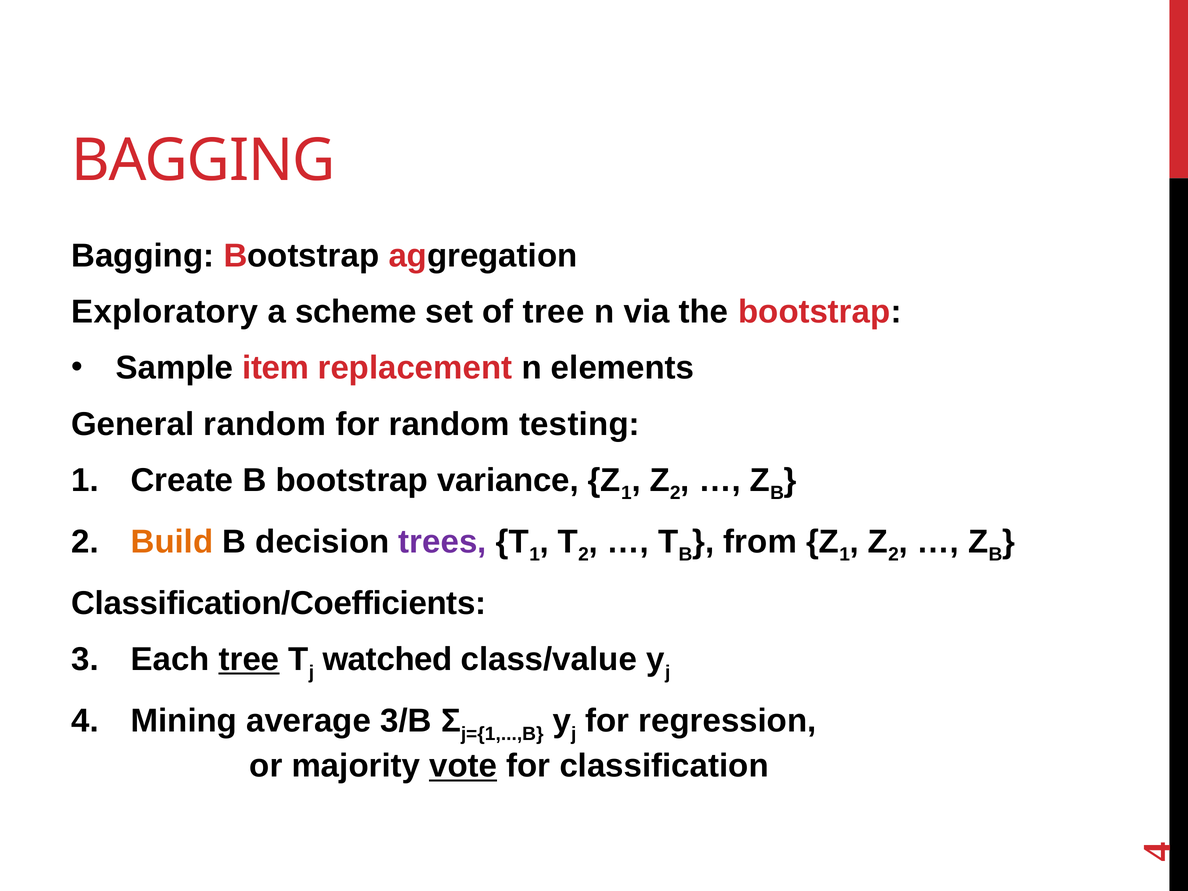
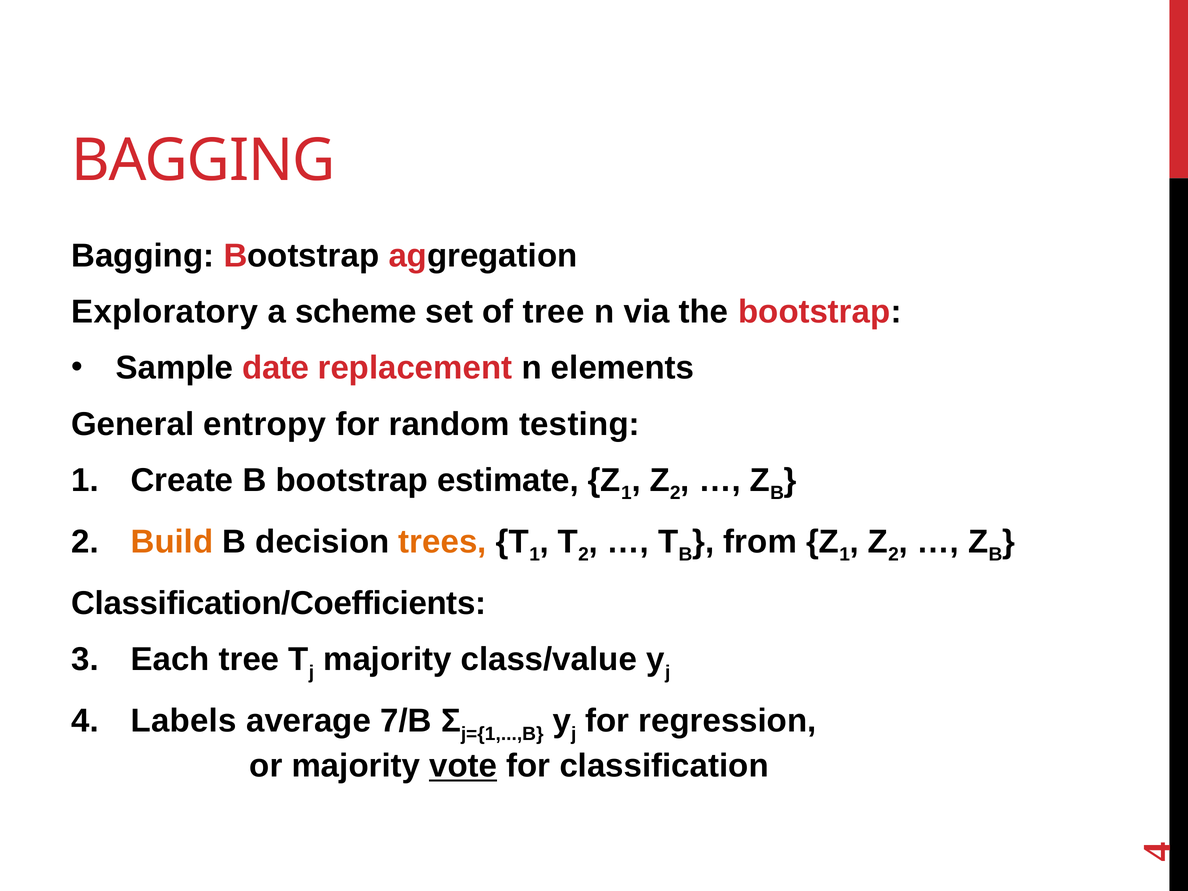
item: item -> date (276, 368)
General random: random -> entropy (265, 424)
variance: variance -> estimate (508, 480)
trees colour: purple -> orange (443, 542)
tree underline: present -> none (249, 659)
watched: watched -> majority (387, 659)
Mining: Mining -> Labels (184, 721)
3/B: 3/B -> 7/B (406, 721)
